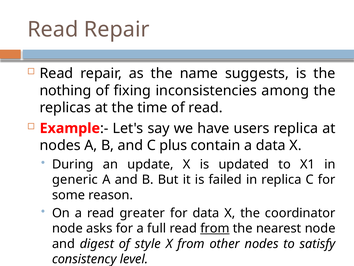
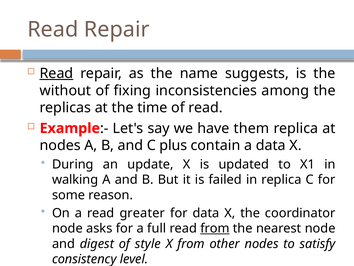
Read underline: none -> present (56, 73)
nothing: nothing -> without (65, 90)
users: users -> them (251, 128)
generic: generic -> walking (75, 179)
